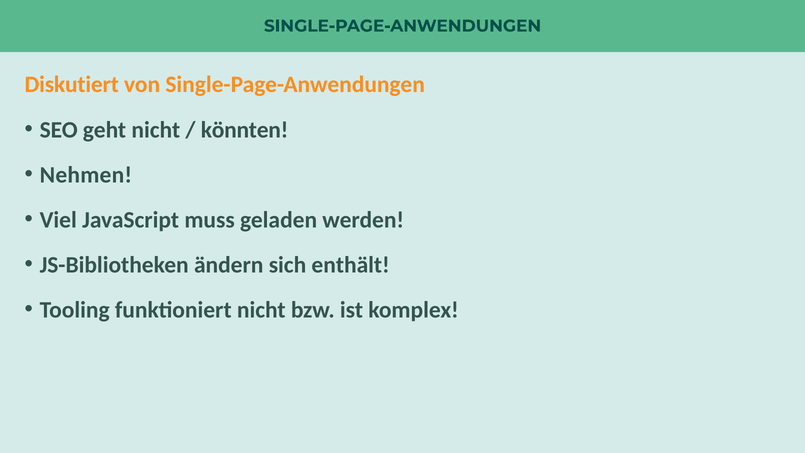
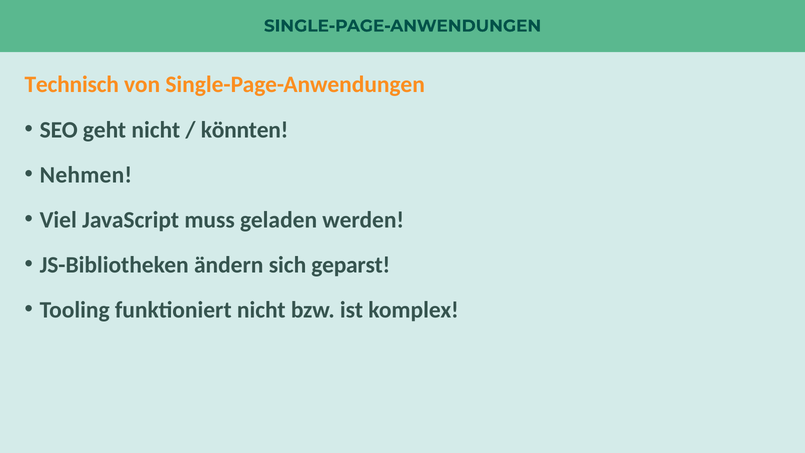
Diskutiert: Diskutiert -> Technisch (72, 84)
enthält: enthält -> geparst (351, 265)
